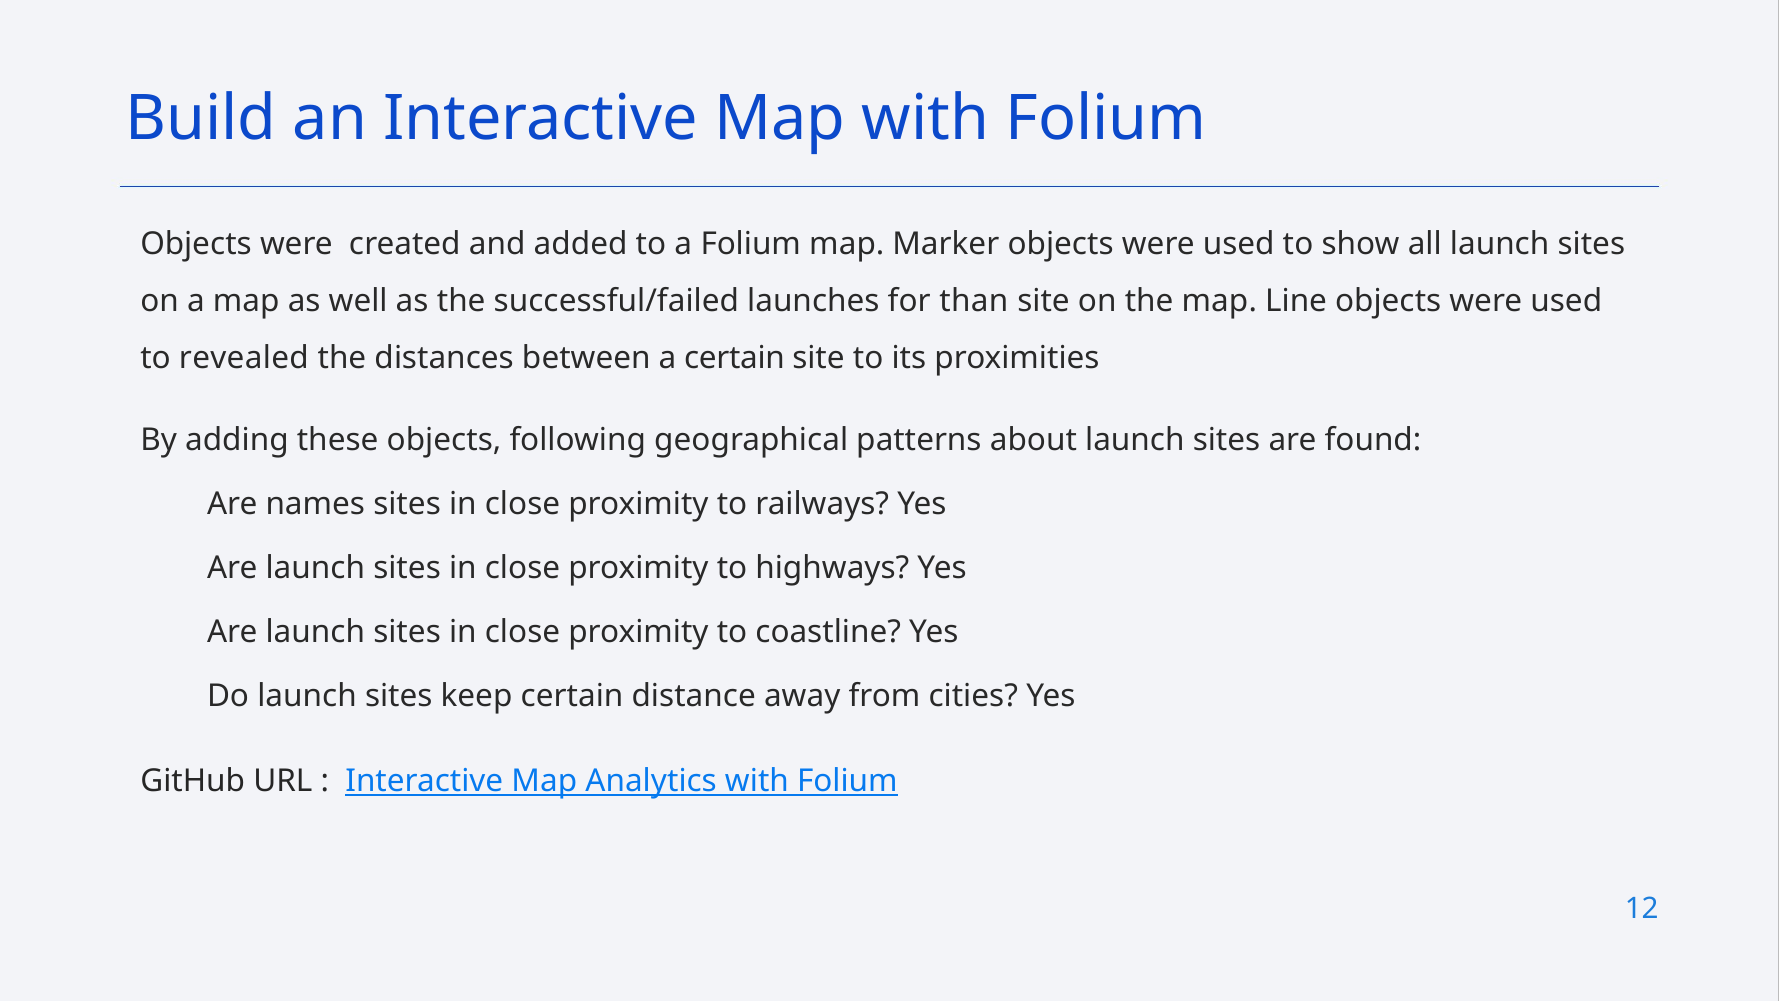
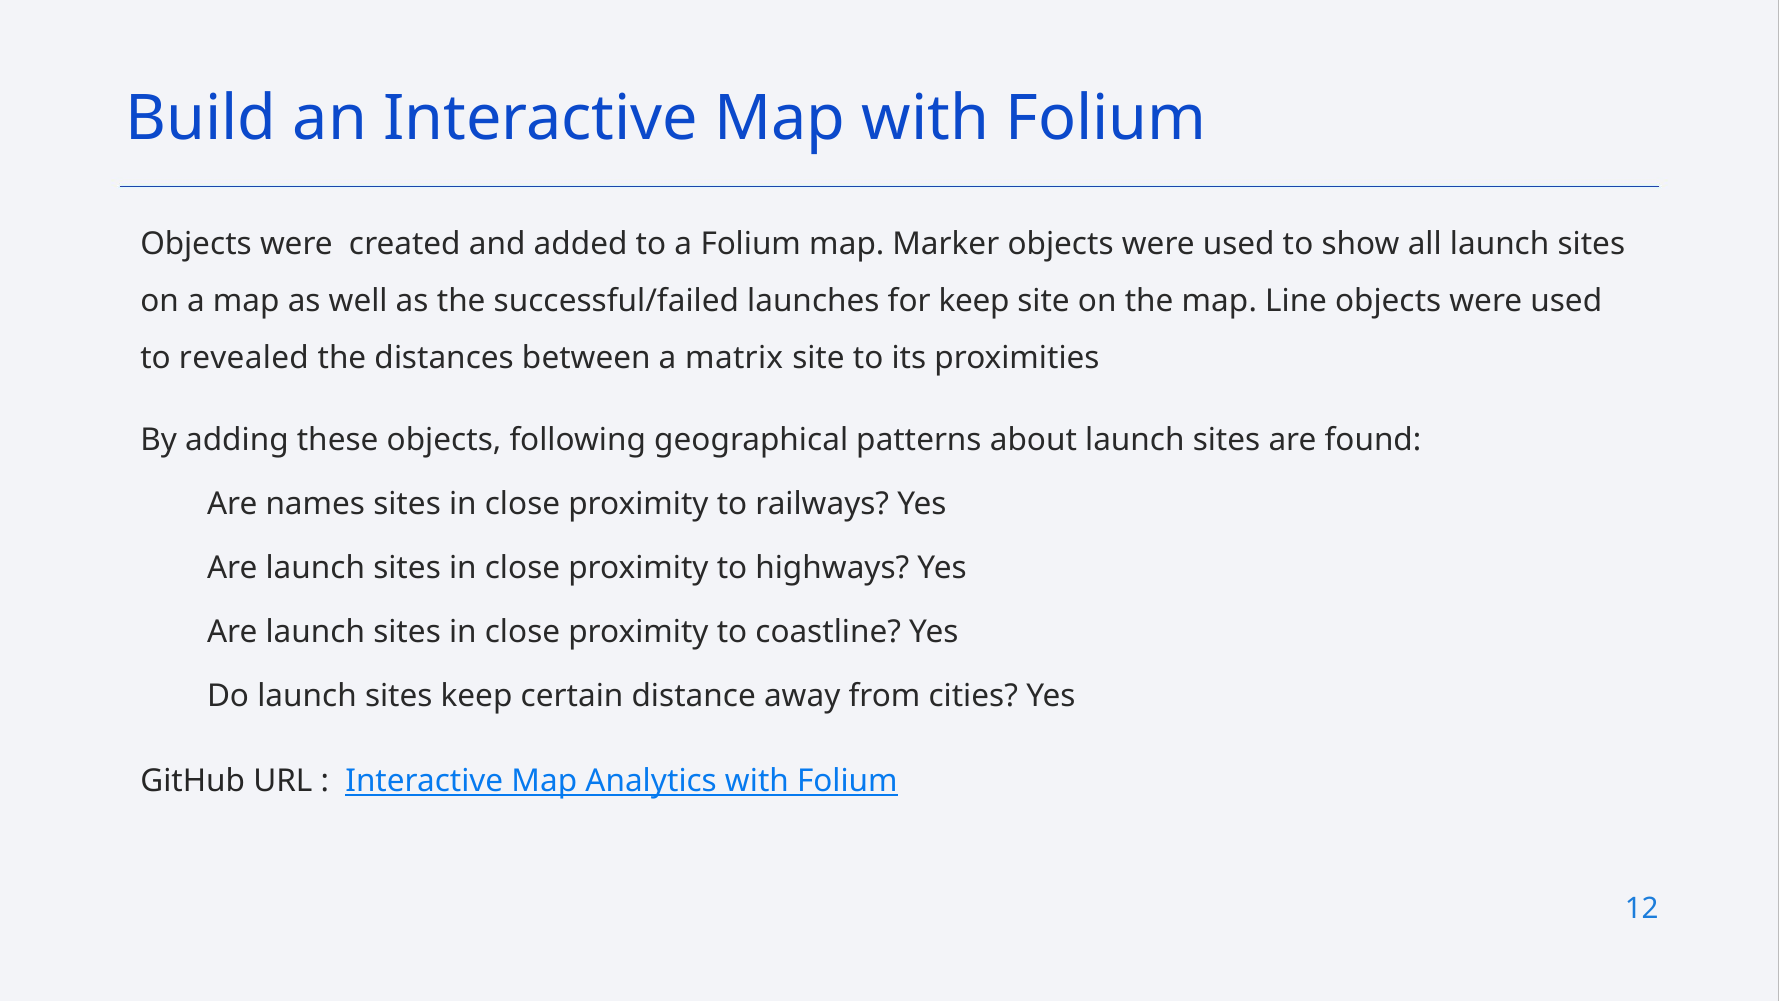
for than: than -> keep (974, 301)
a certain: certain -> matrix (734, 358)
